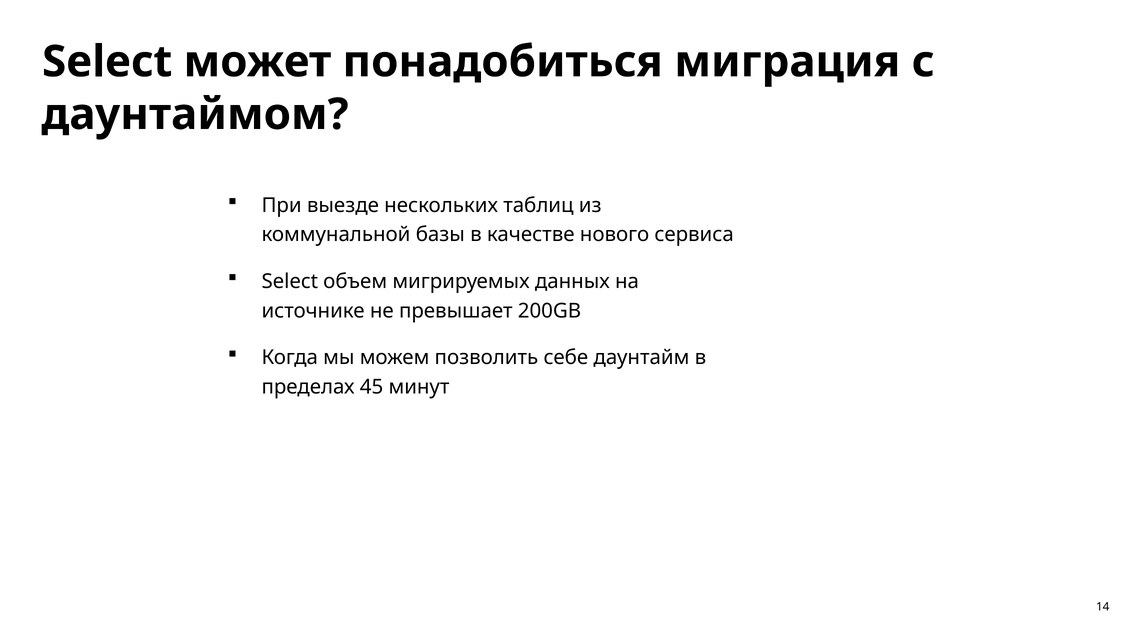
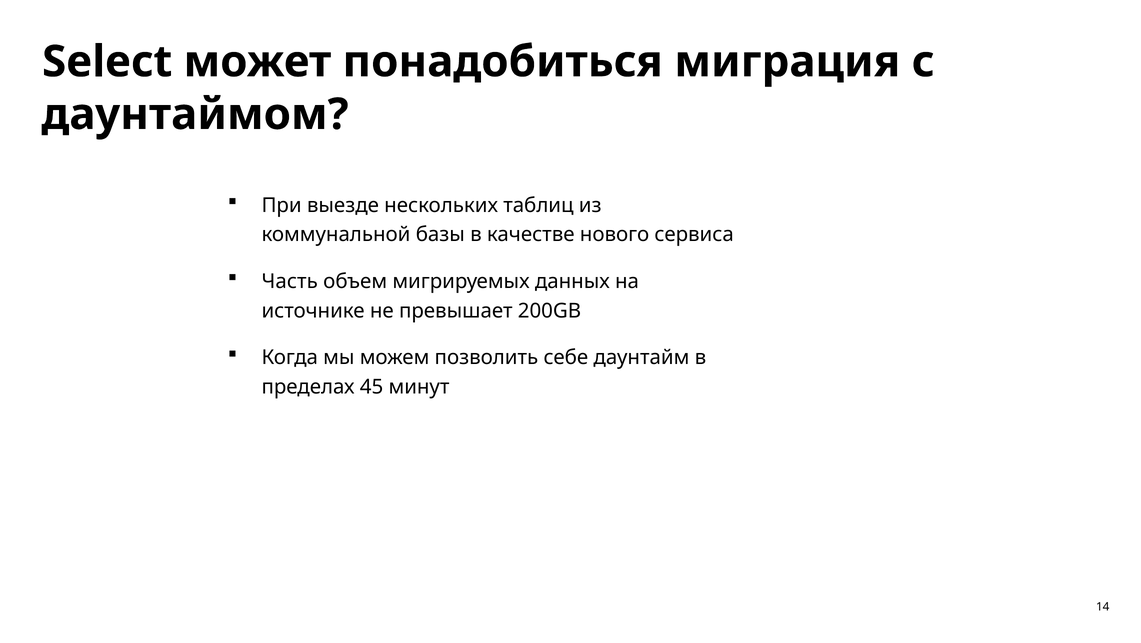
Select: Select -> Часть (290, 282)
